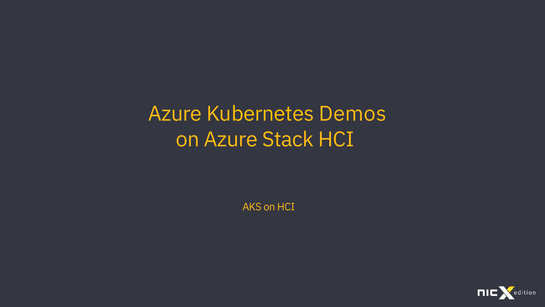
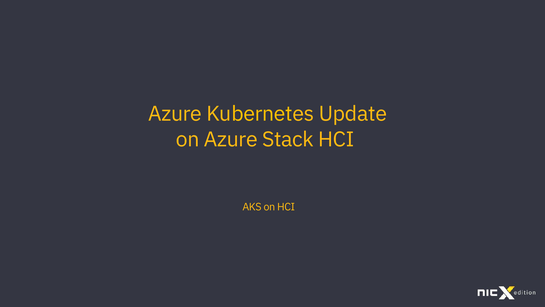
Demos: Demos -> Update (353, 114)
